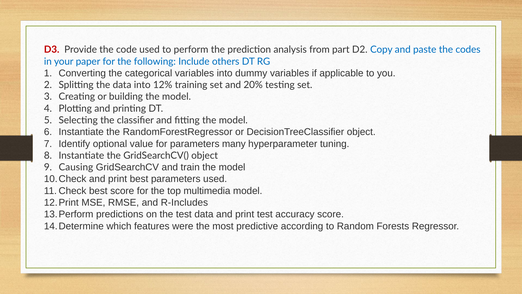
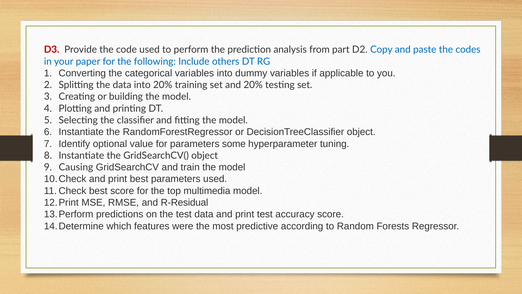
into 12%: 12% -> 20% (163, 85)
many: many -> some (234, 144)
R-Includes: R-Includes -> R-Residual (184, 202)
